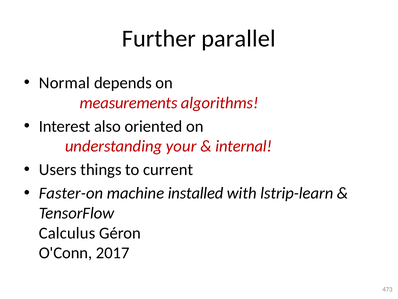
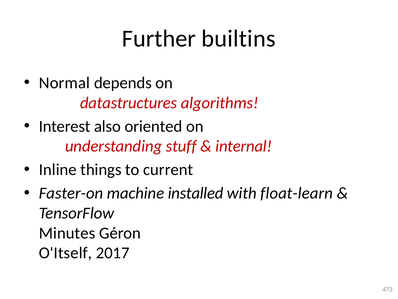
parallel: parallel -> builtins (238, 39)
measurements: measurements -> datastructures (129, 103)
your: your -> stuff (181, 146)
Users: Users -> Inline (58, 169)
lstrip-learn: lstrip-learn -> float-learn (297, 193)
Calculus: Calculus -> Minutes (67, 233)
O'Conn: O'Conn -> O'Itself (65, 253)
